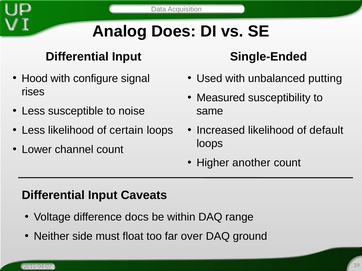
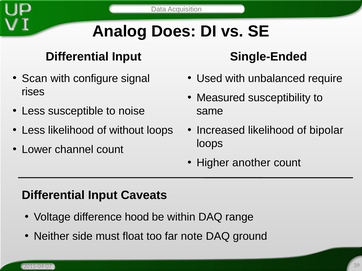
Hood: Hood -> Scan (35, 79)
putting: putting -> require (325, 79)
certain: certain -> without (127, 130)
default: default -> bipolar (326, 130)
docs: docs -> hood (137, 217)
over: over -> note (192, 237)
